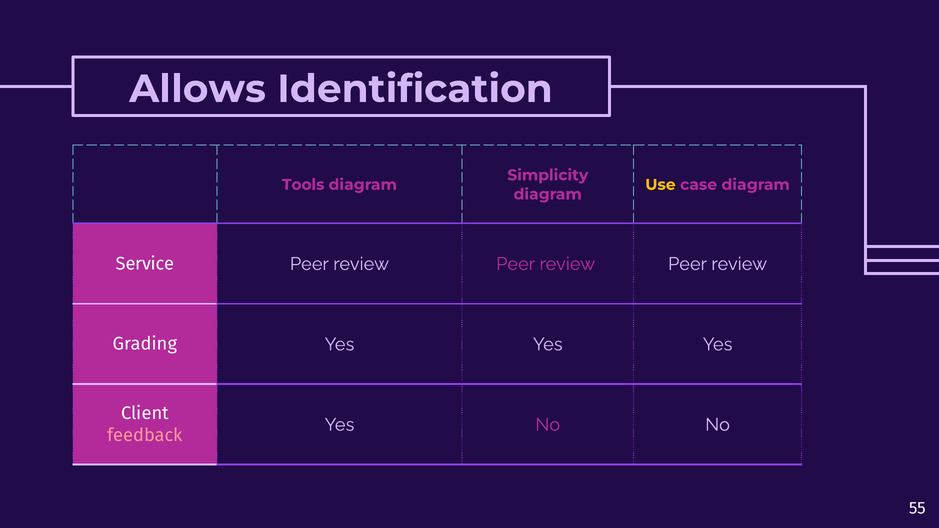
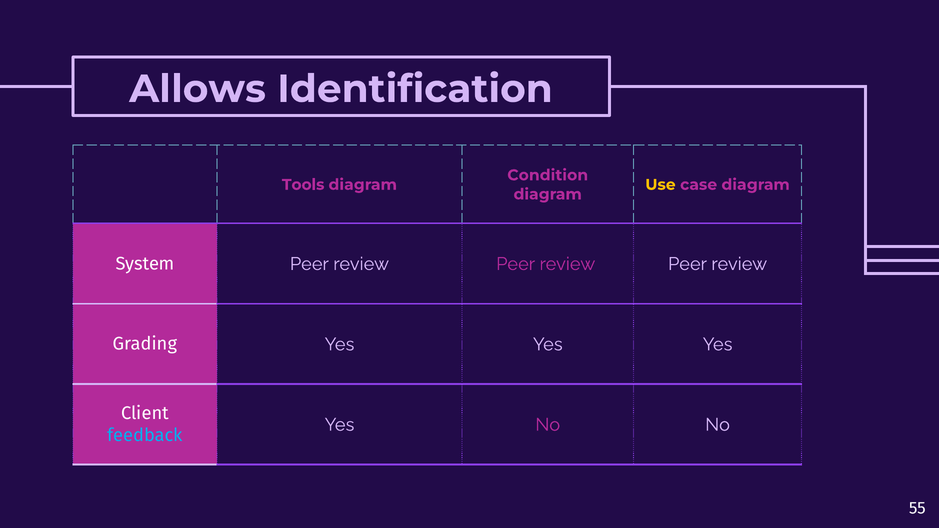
Simplicity: Simplicity -> Condition (548, 175)
Service: Service -> System (145, 264)
feedback colour: pink -> light blue (145, 435)
